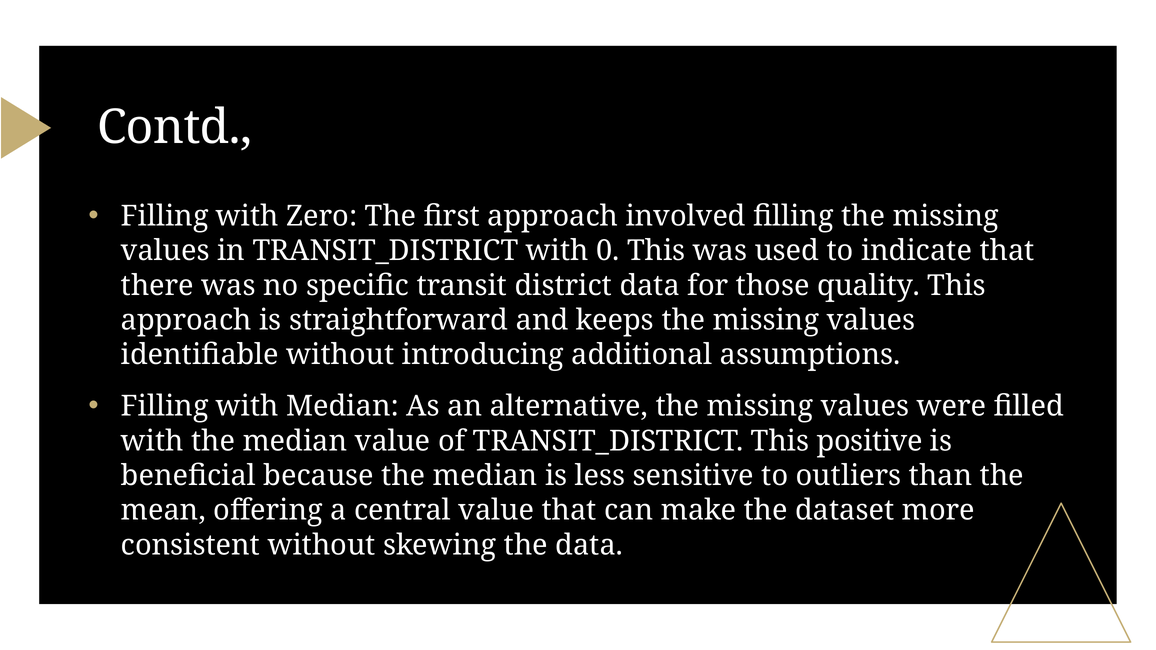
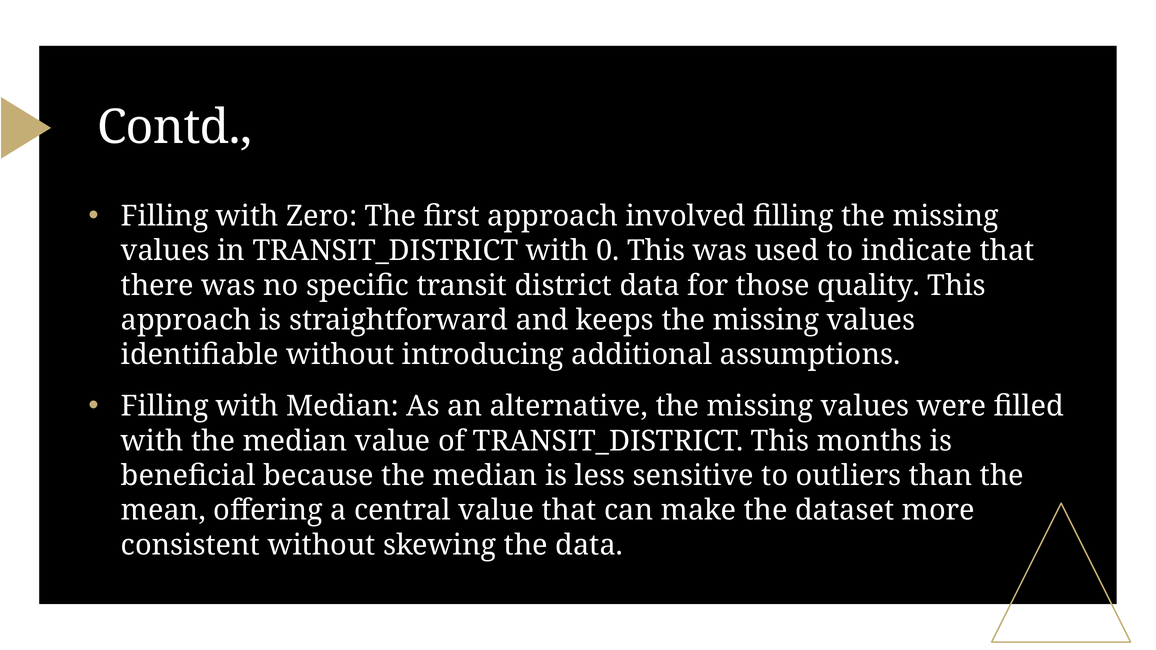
positive: positive -> months (869, 441)
